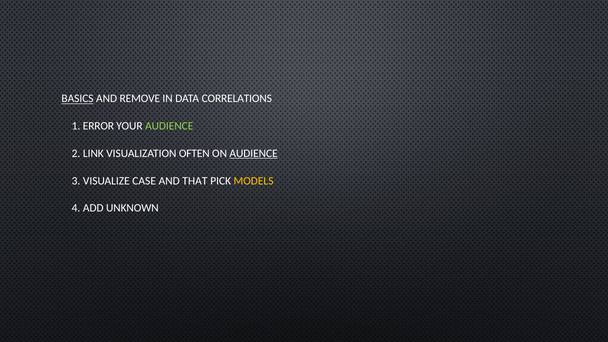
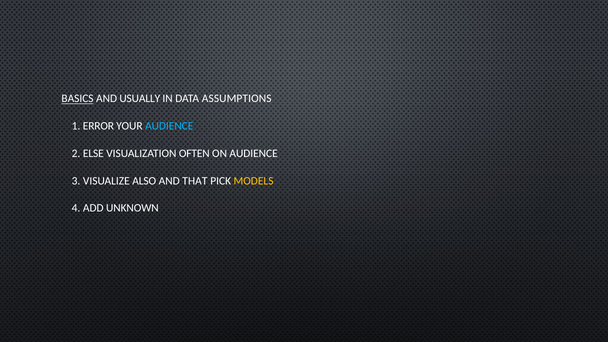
REMOVE: REMOVE -> USUALLY (140, 99)
CORRELATIONS: CORRELATIONS -> ASSUMPTIONS (237, 99)
AUDIENCE colour: light green -> light blue (169, 126)
LINK: LINK -> ELSE (93, 153)
AUDIENCE underline: present -> none (254, 153)
CASE: CASE -> ALSO (144, 181)
